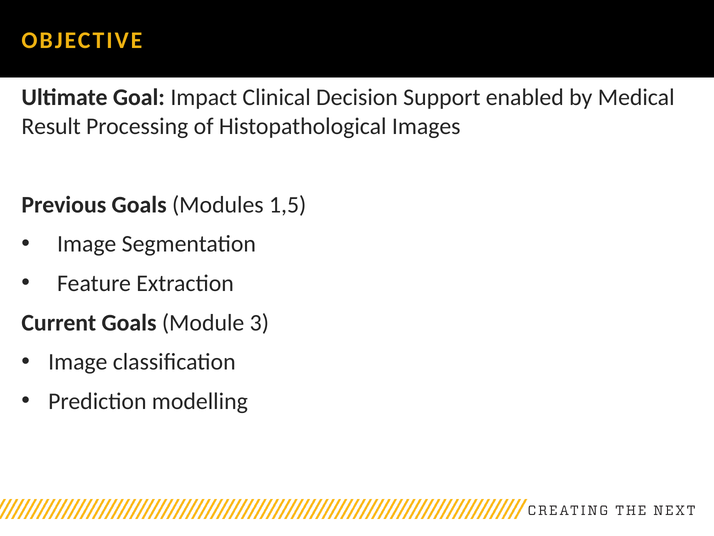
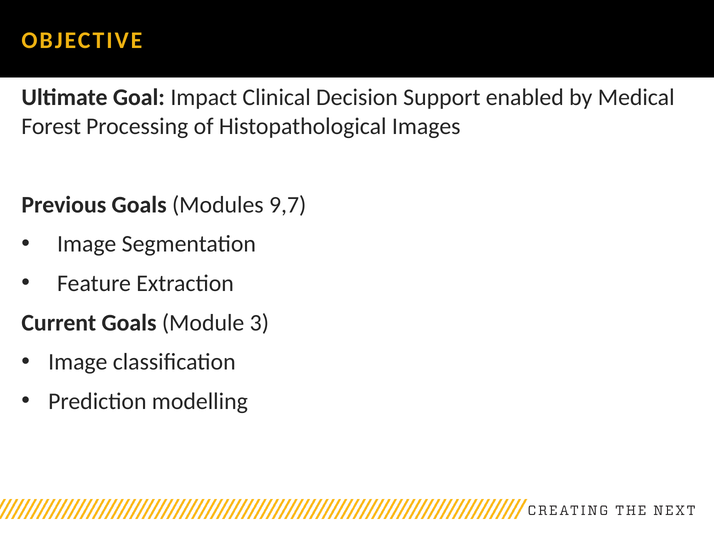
Result: Result -> Forest (51, 126)
1,5: 1,5 -> 9,7 (288, 205)
